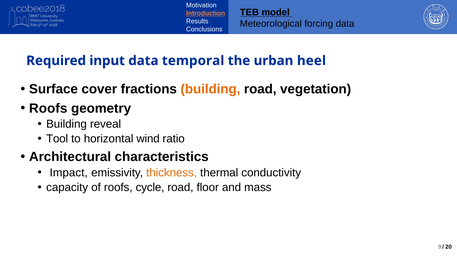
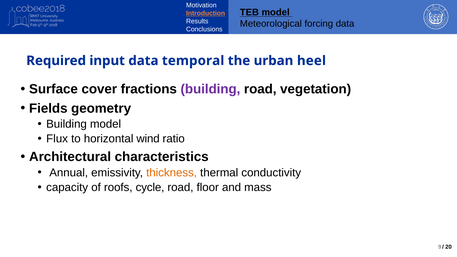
building colour: orange -> purple (210, 89)
Roofs: Roofs -> Fields (48, 108)
Building reveal: reveal -> model (106, 124)
Tool: Tool -> Flux (57, 139)
Impact: Impact -> Annual (69, 173)
